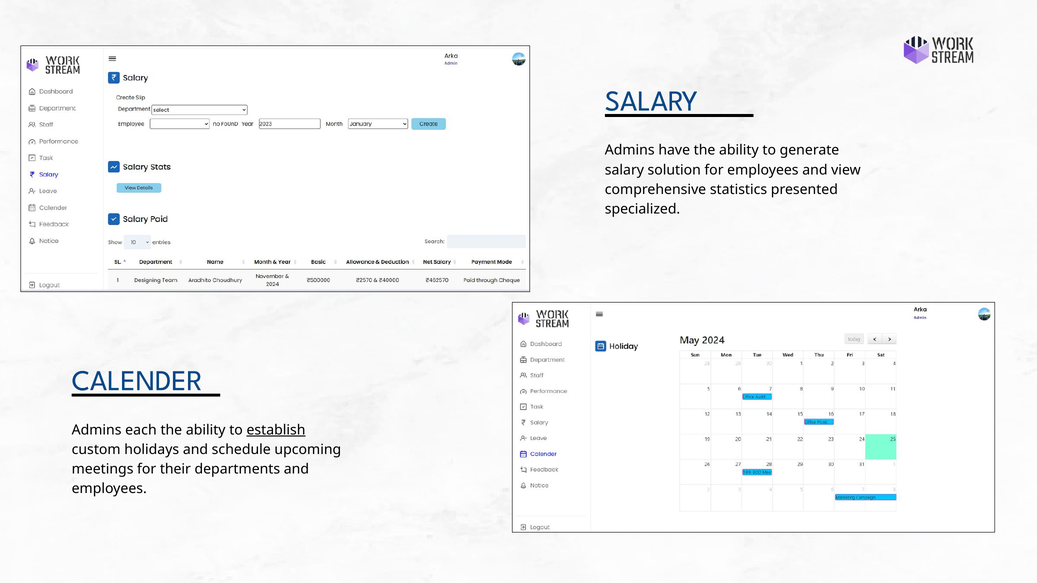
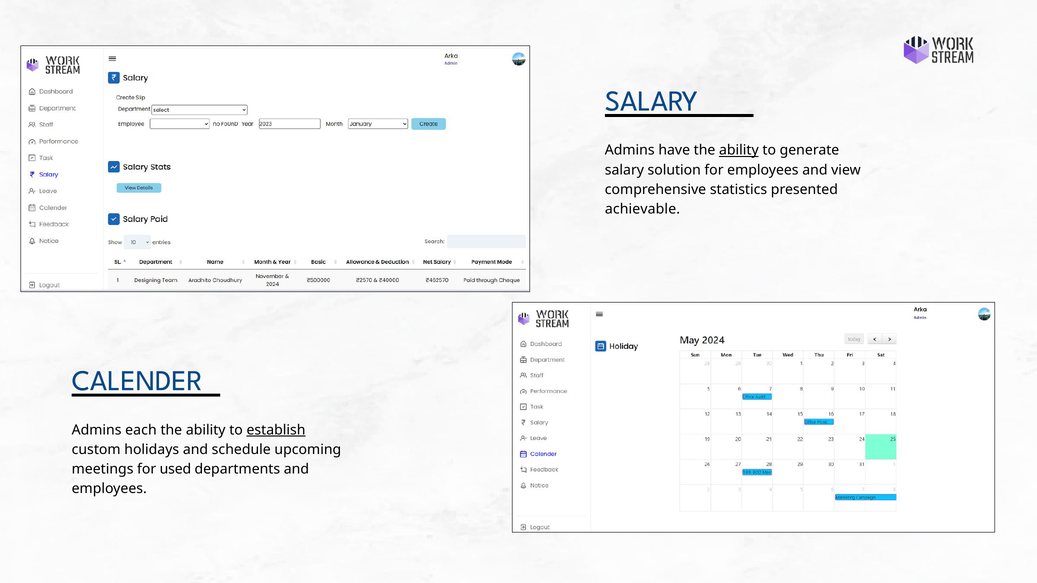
ability underline: none -> present (739, 150)
specialized: specialized -> achievable (642, 209)
their: their -> used (175, 469)
